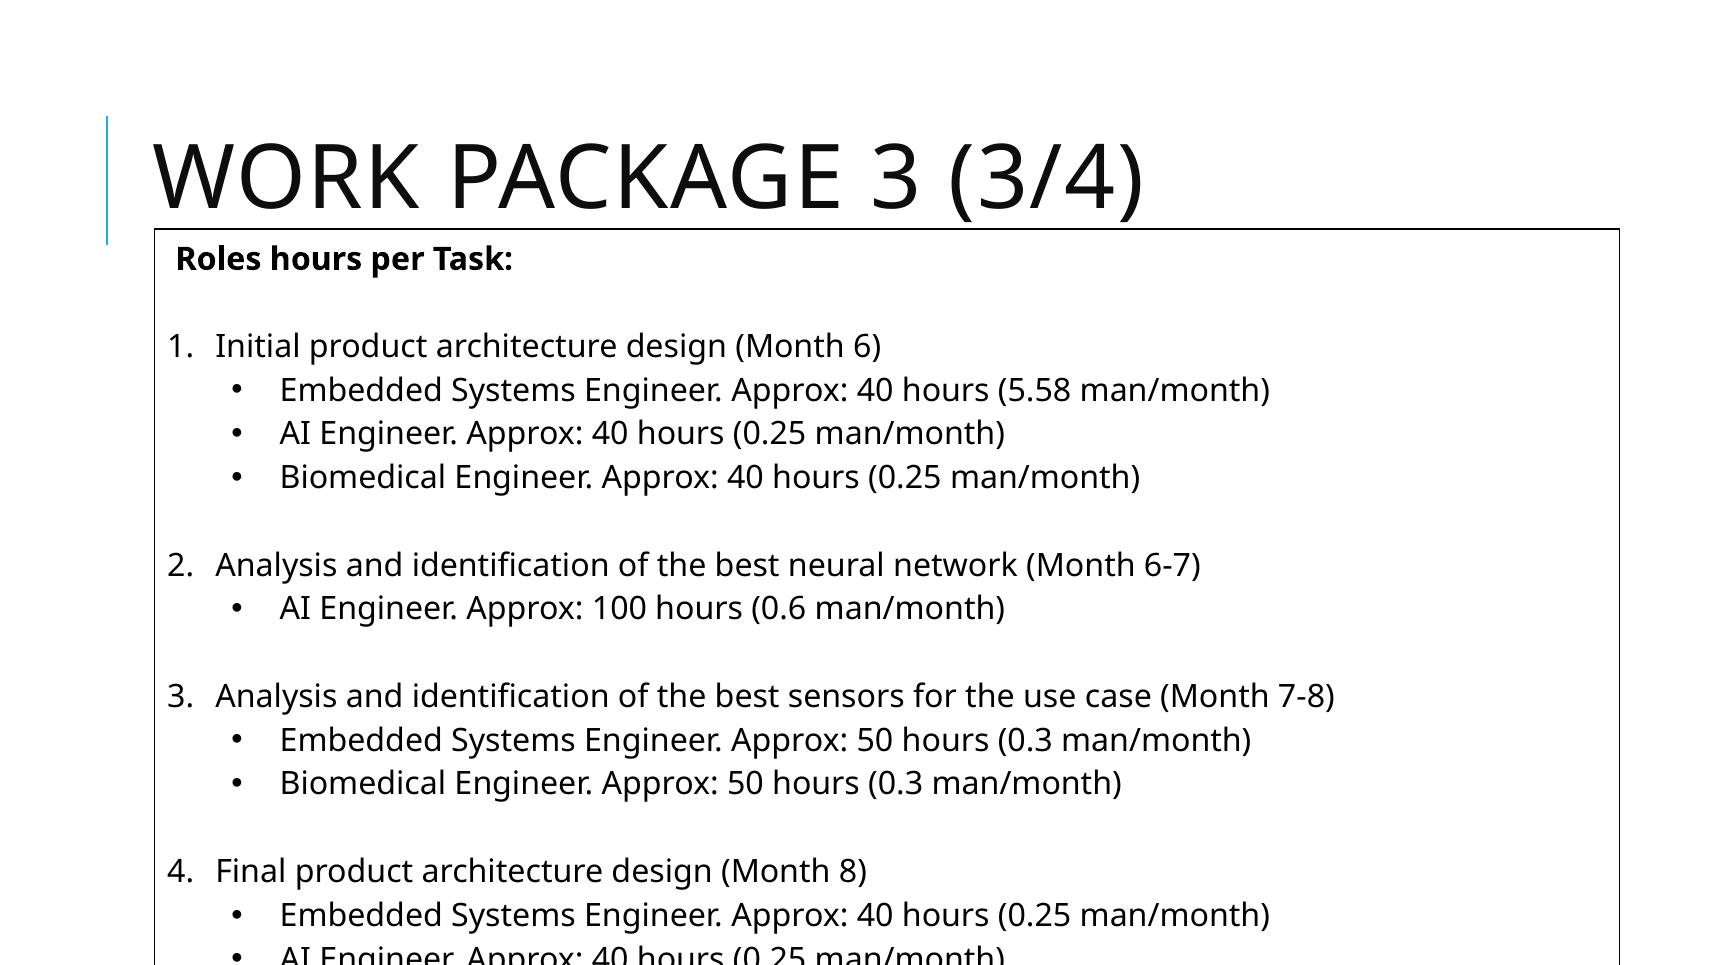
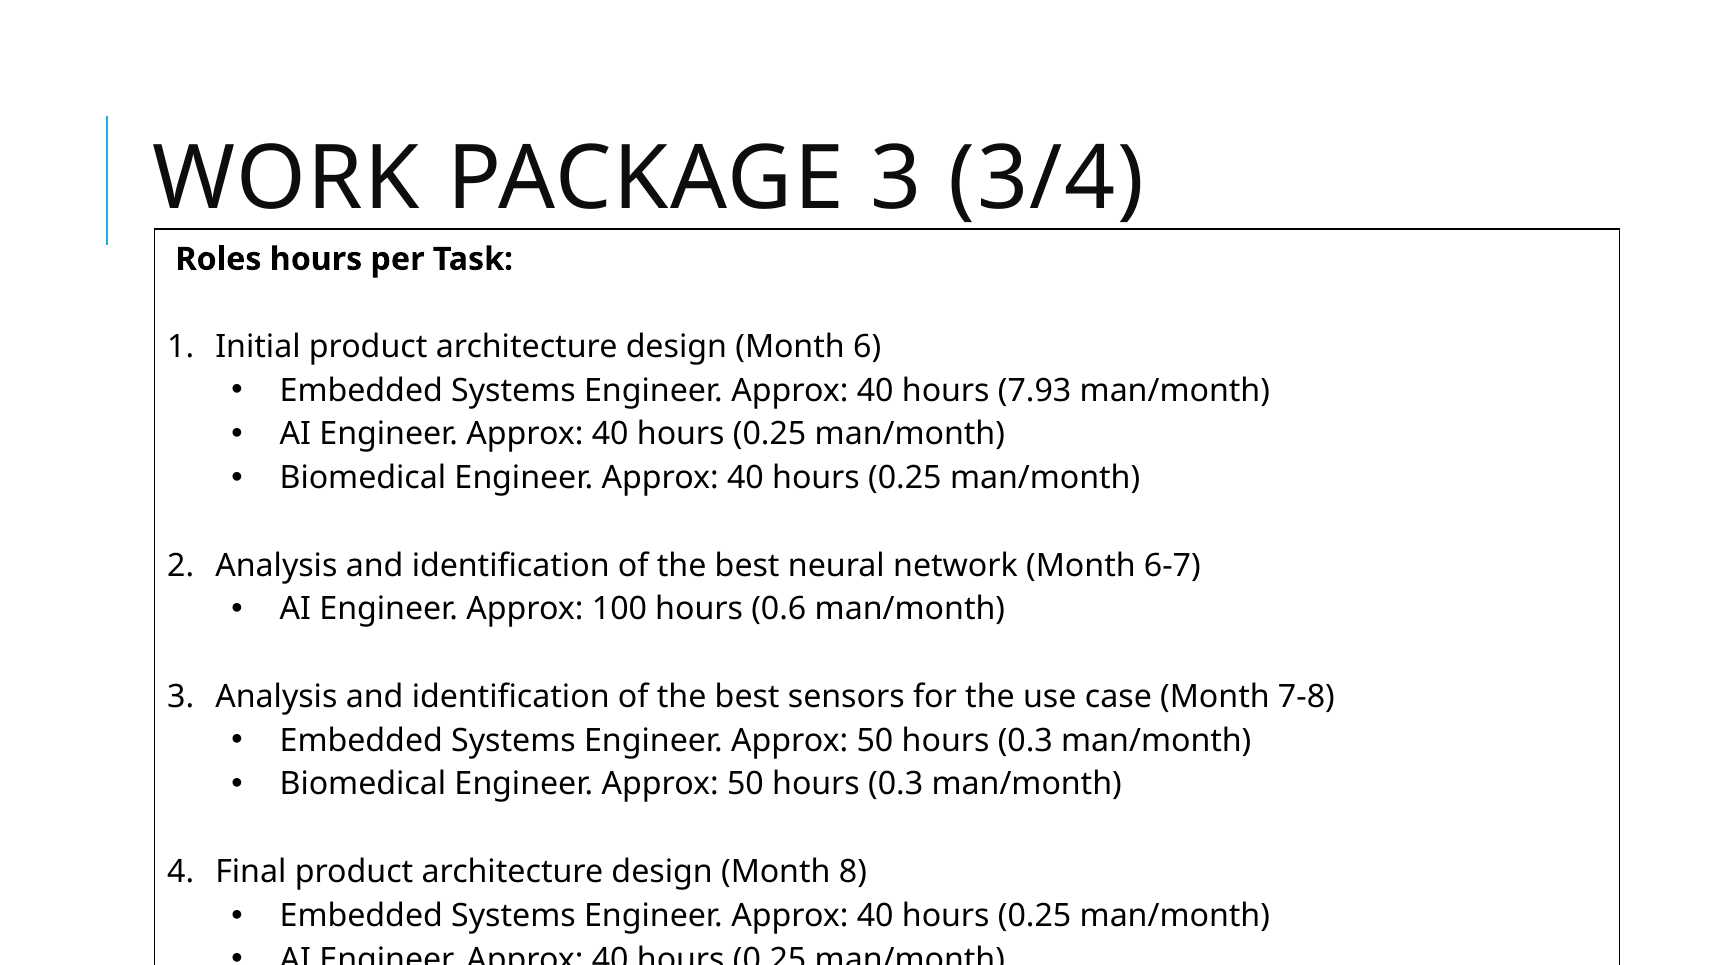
5.58: 5.58 -> 7.93 (1035, 390)
